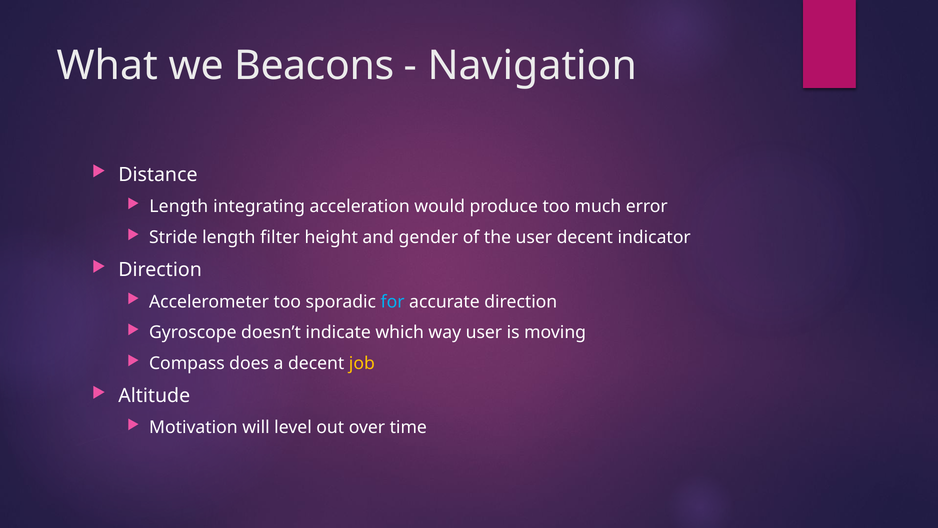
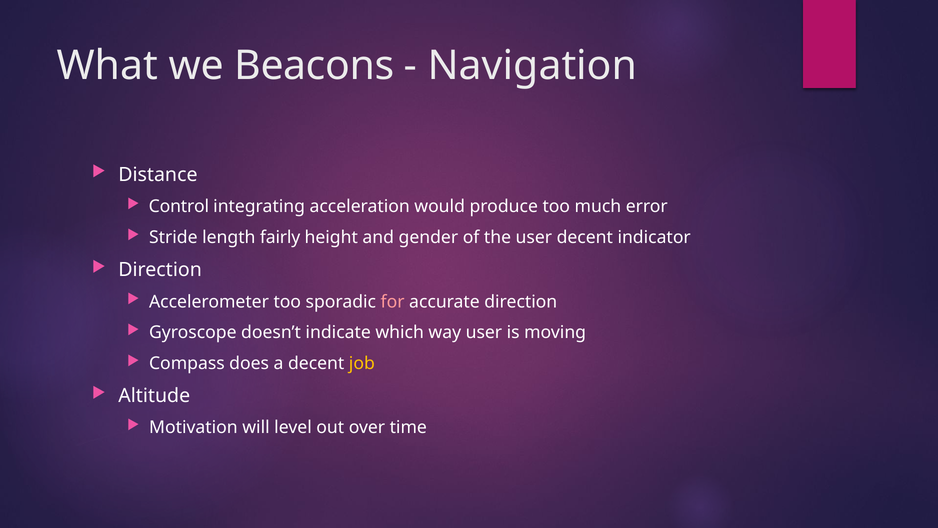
Length: Length -> Control (179, 206)
filter: filter -> fairly (280, 237)
for colour: light blue -> pink (393, 301)
